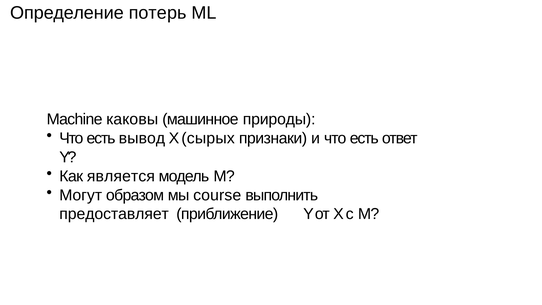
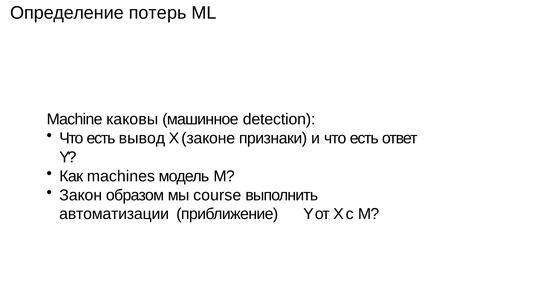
природы: природы -> detection (279, 119)
сырых: сырых -> законе (208, 138)
является: является -> machines (121, 176)
Могут: Могут -> Закон (81, 195)
предоставляет: предоставляет -> автоматизации (114, 214)
